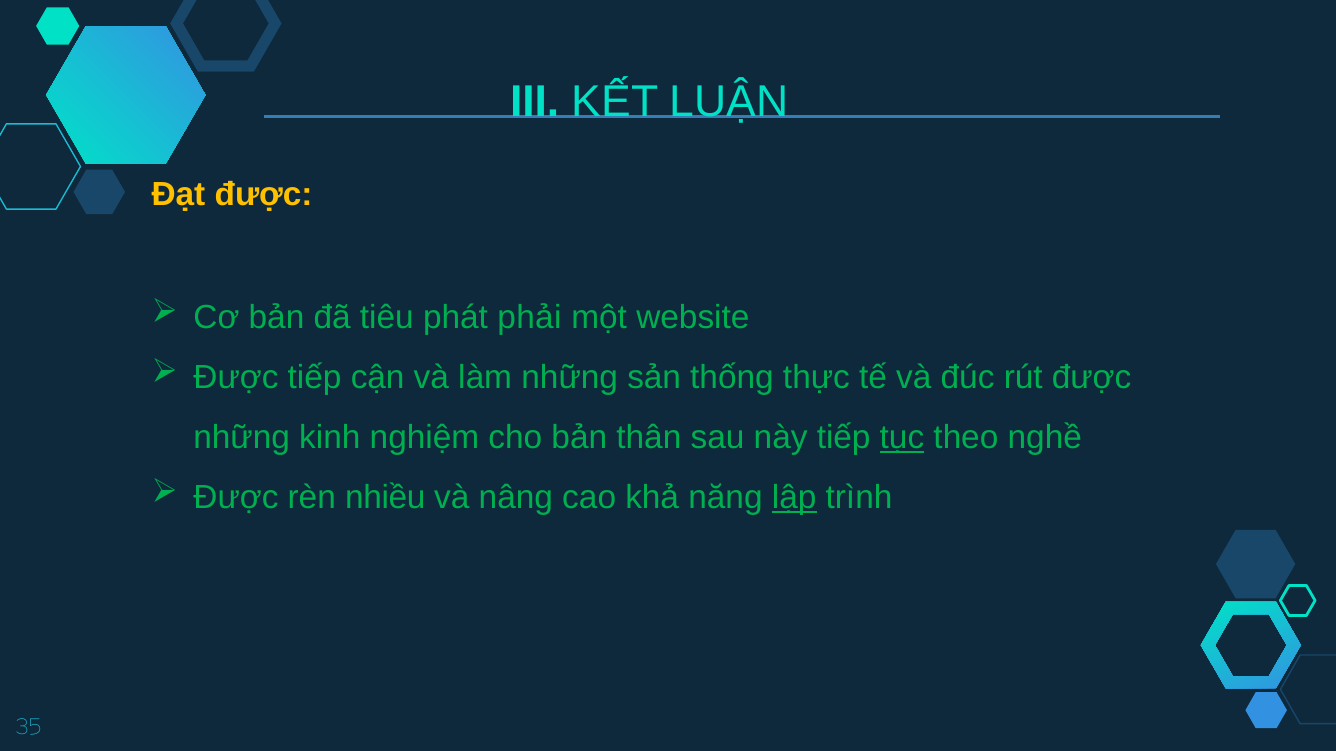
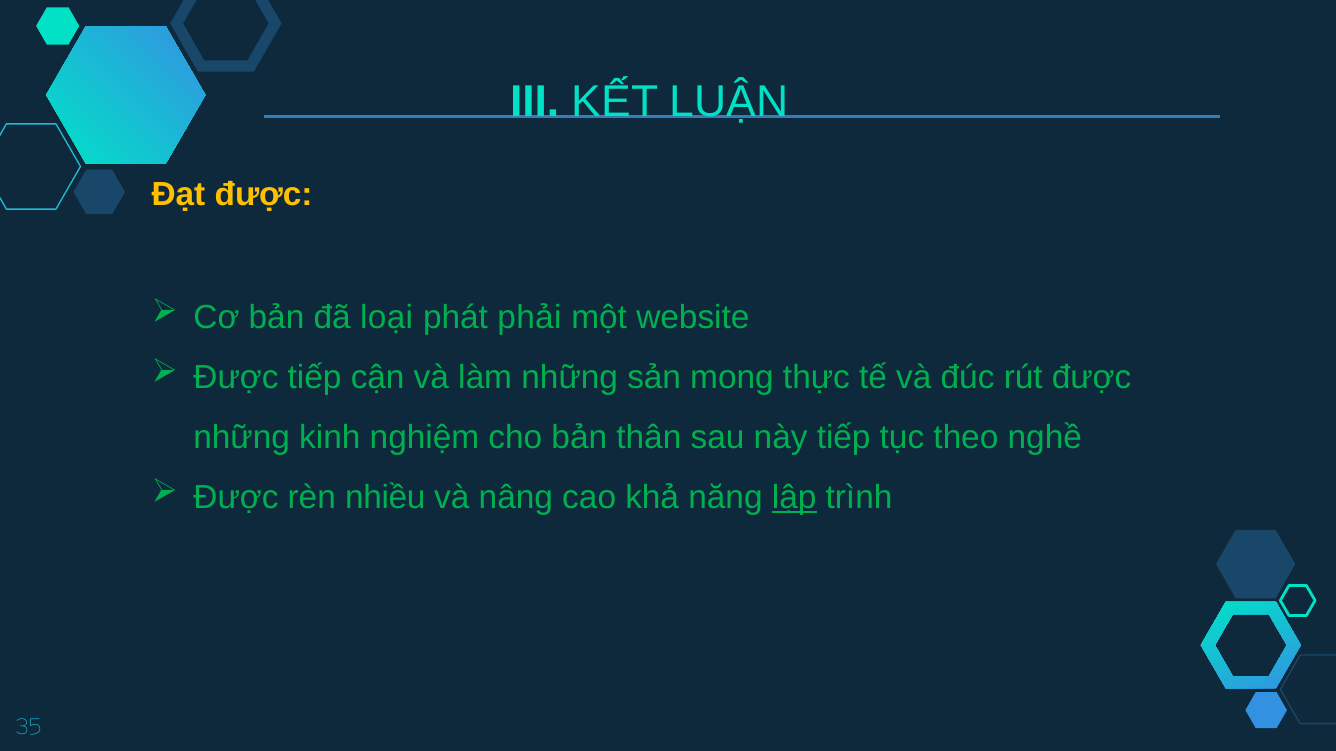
tiêu: tiêu -> loại (387, 317)
thống: thống -> mong (732, 377)
tục underline: present -> none (902, 438)
